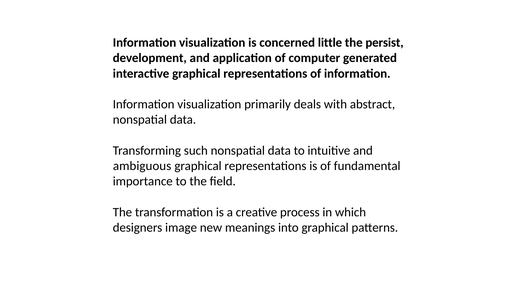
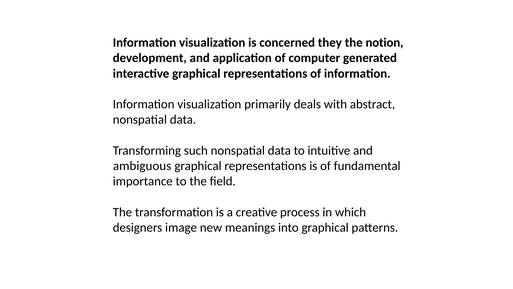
little: little -> they (330, 43)
persist: persist -> notion (384, 43)
